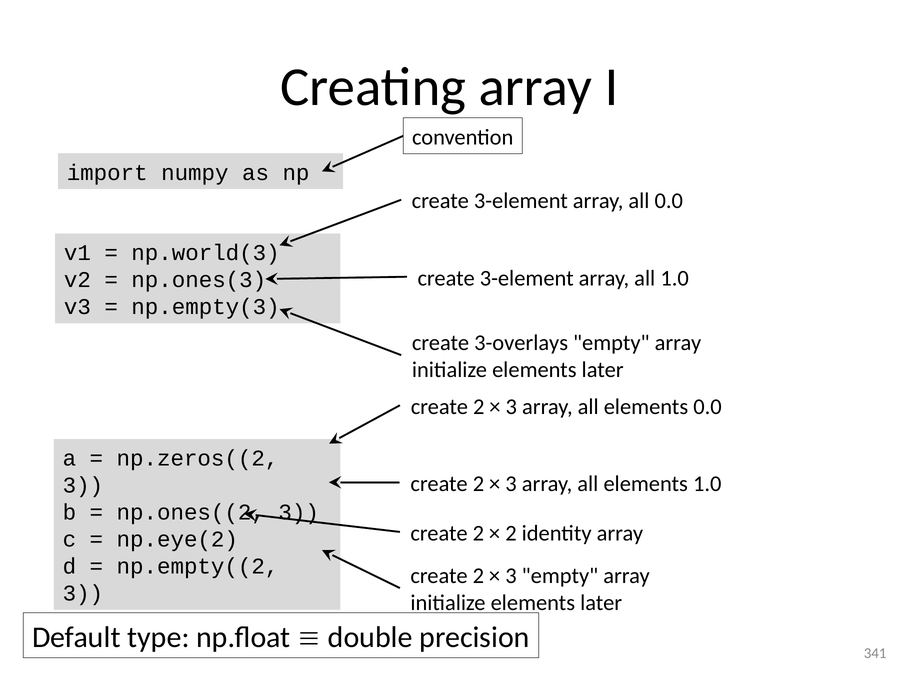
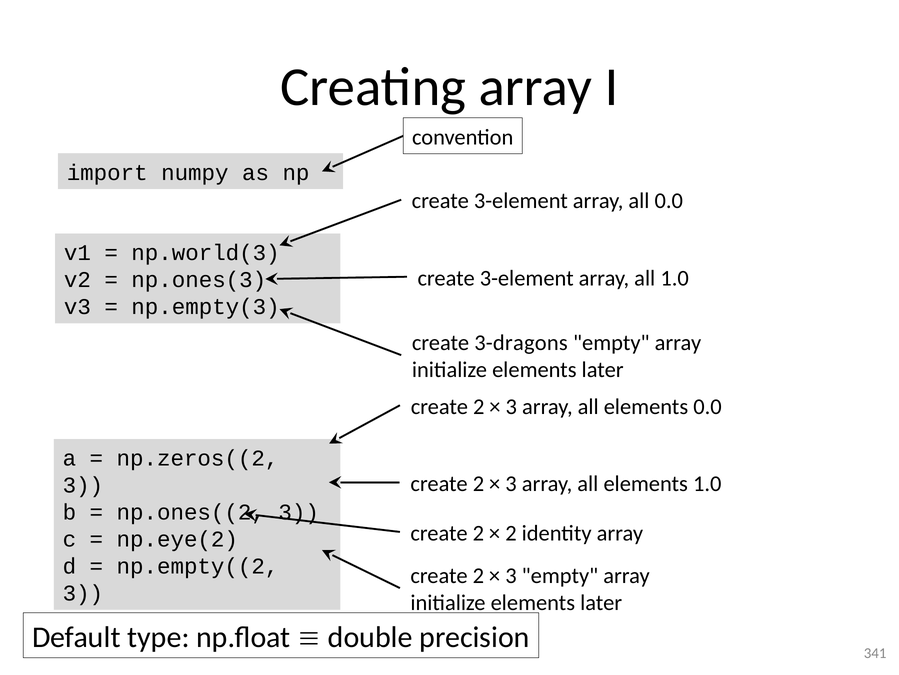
3-overlays: 3-overlays -> 3-dragons (521, 342)
